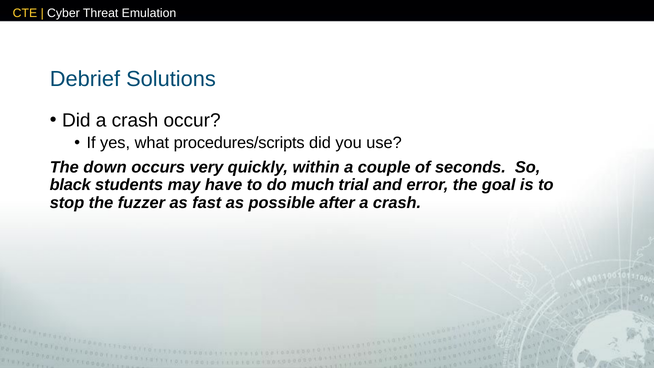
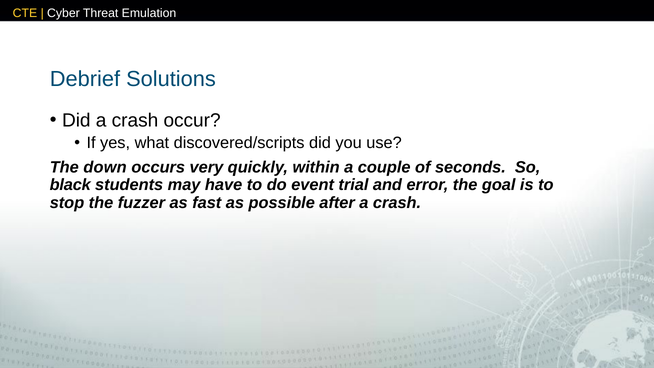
procedures/scripts: procedures/scripts -> discovered/scripts (239, 143)
much: much -> event (313, 185)
